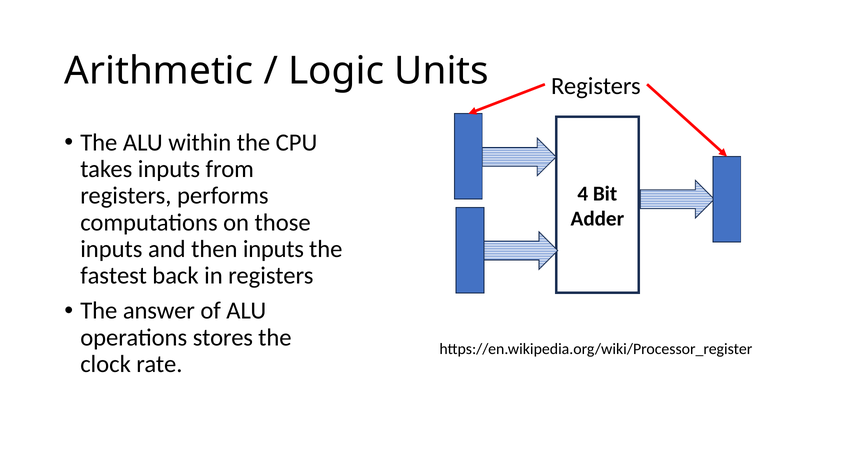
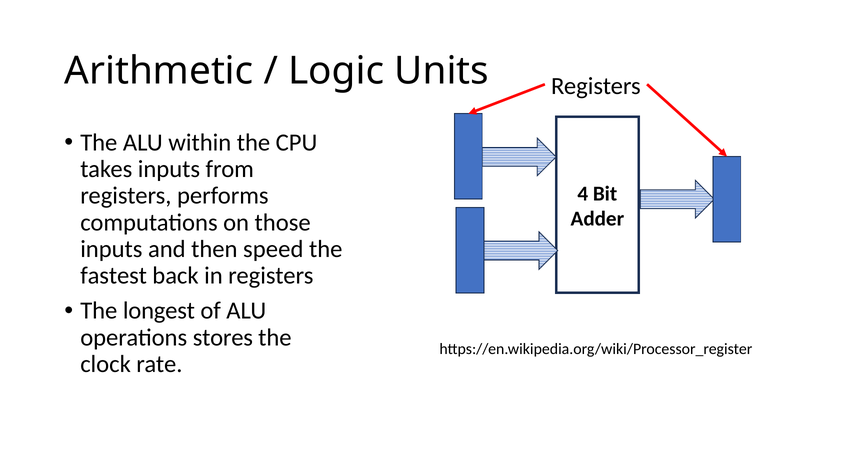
then inputs: inputs -> speed (273, 249)
answer: answer -> longest (159, 311)
